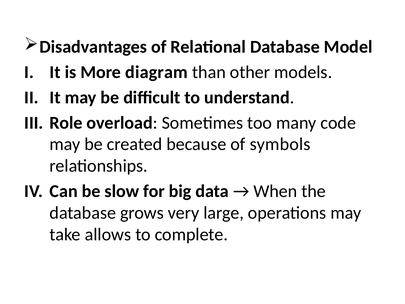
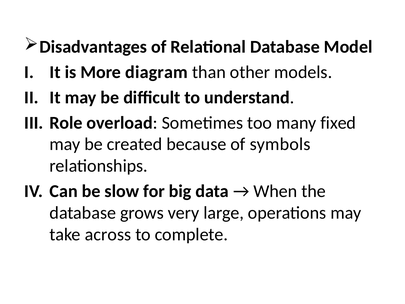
code: code -> fixed (338, 123)
allows: allows -> across (108, 234)
